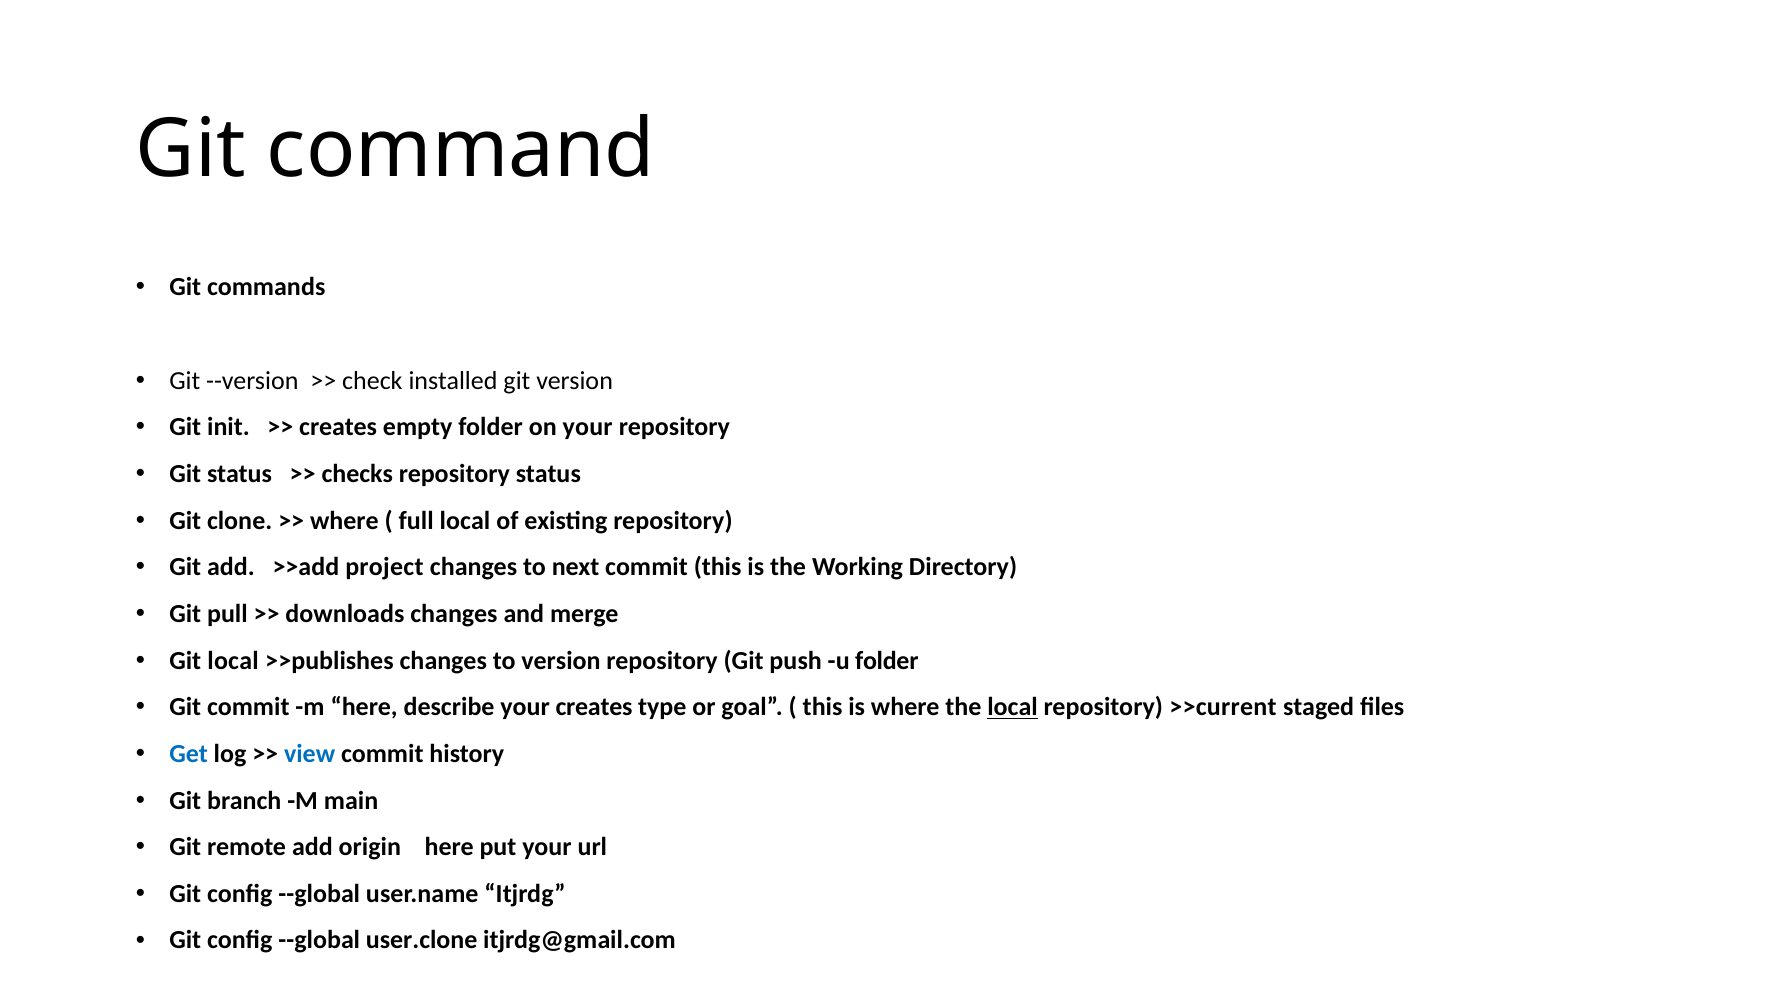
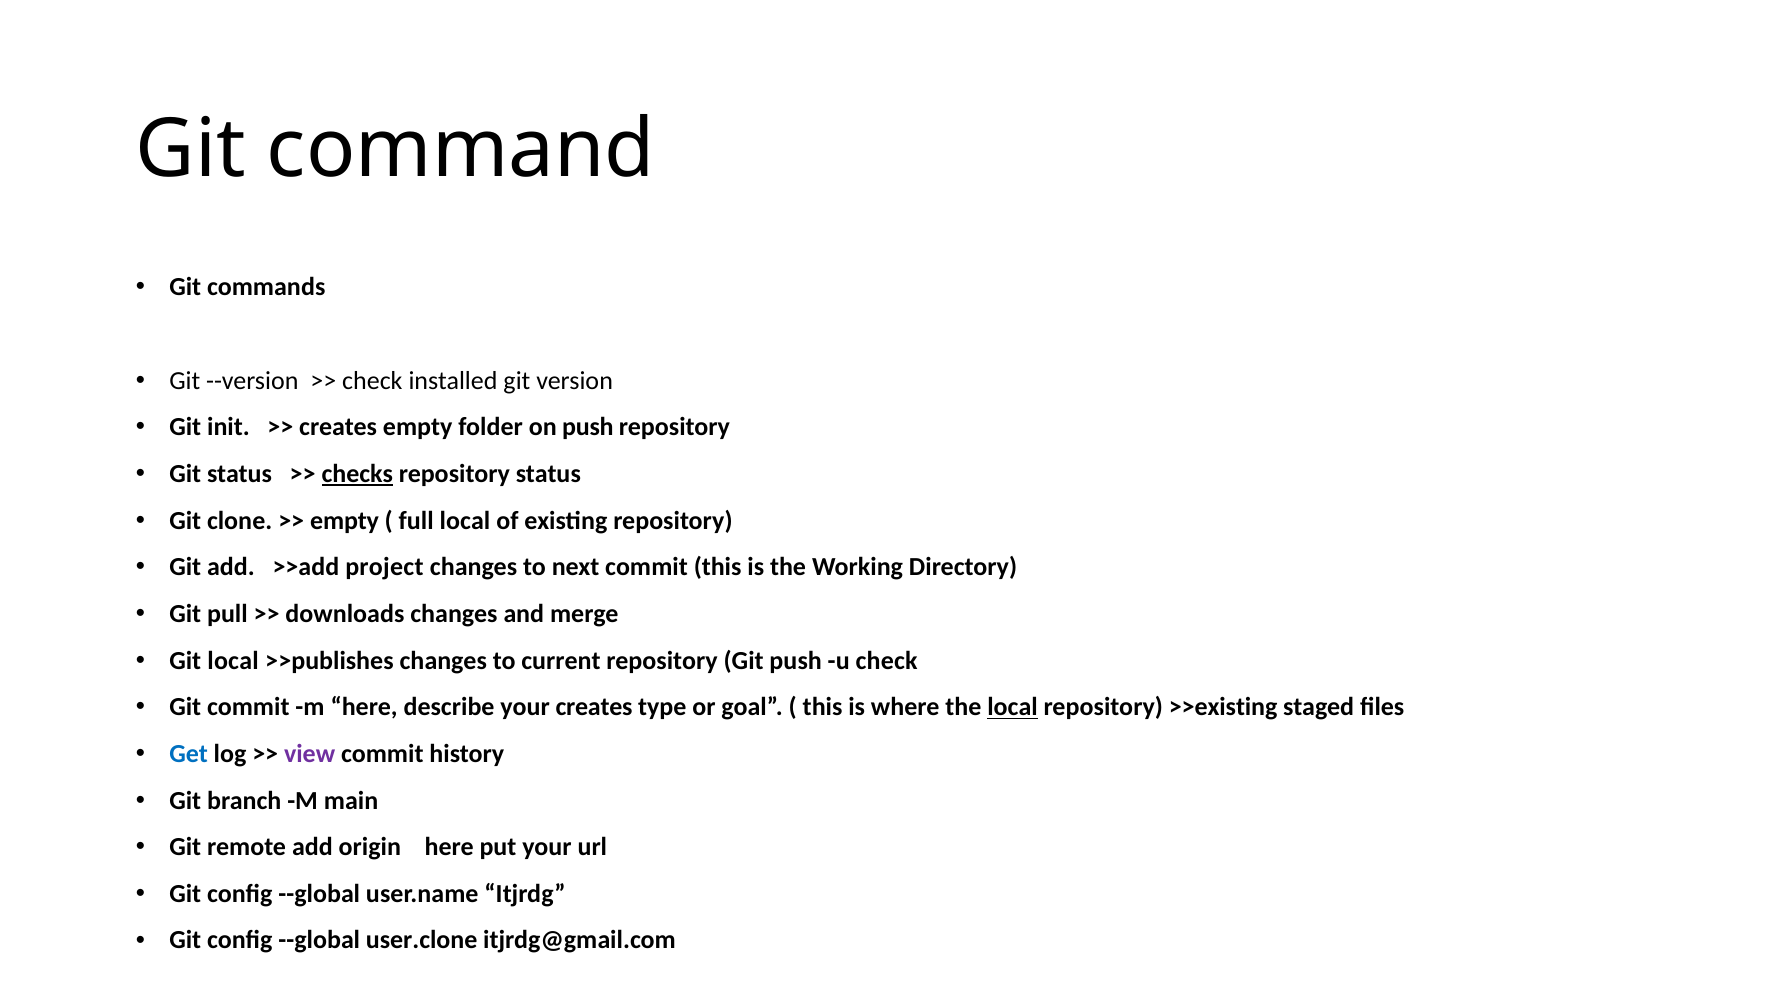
on your: your -> push (588, 427)
checks underline: none -> present (357, 474)
where: where -> empty (345, 521)
to version: version -> current (561, 661)
u folder: folder -> check (887, 661)
>>current: >>current -> >>existing (1223, 707)
view colour: blue -> purple (310, 754)
